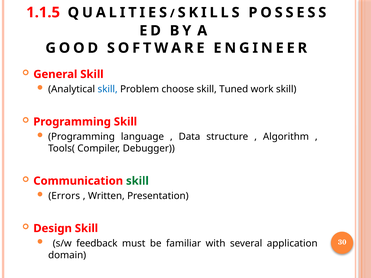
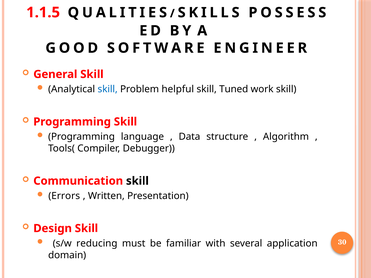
choose: choose -> helpful (178, 89)
skill colour: green -> black (137, 181)
feedback: feedback -> reducing (97, 244)
